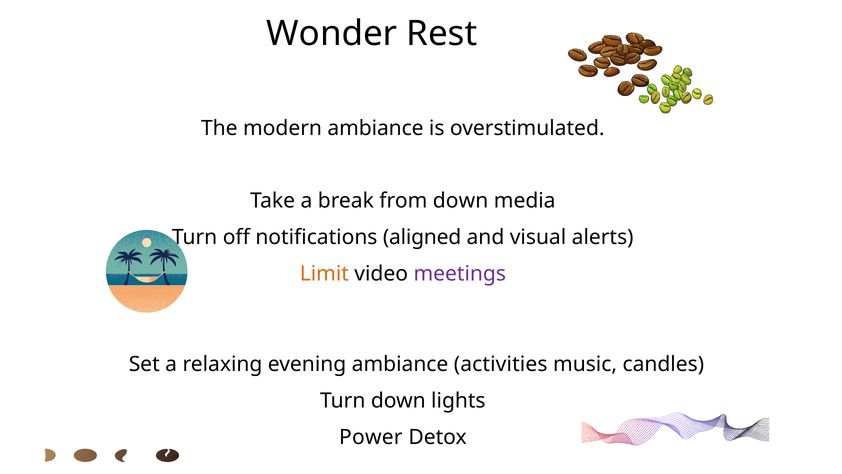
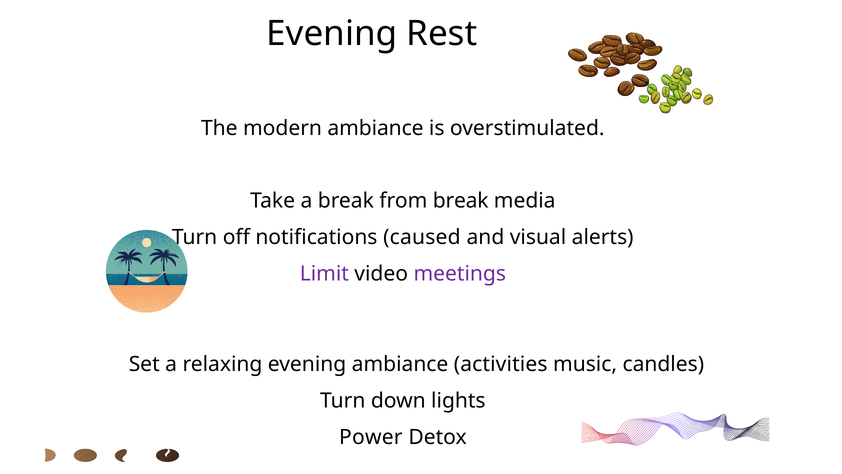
Wonder: Wonder -> Evening (332, 34)
from down: down -> break (461, 201)
aligned: aligned -> caused (422, 237)
Limit colour: orange -> purple (324, 273)
